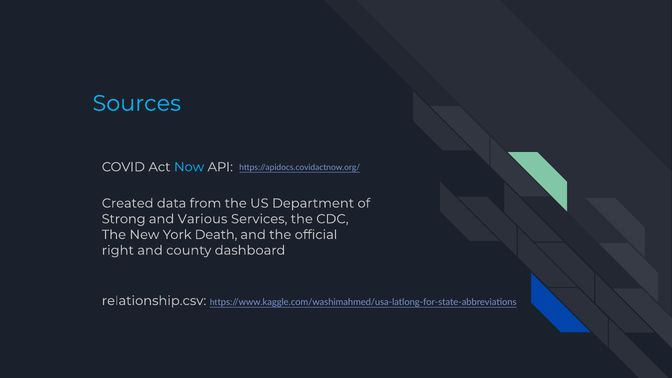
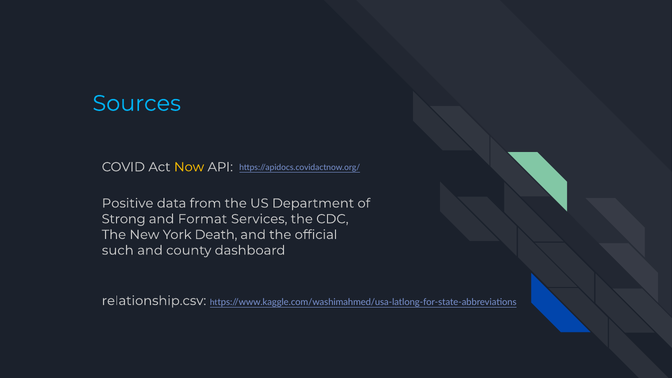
Now colour: light blue -> yellow (189, 167)
Created: Created -> Positive (128, 203)
Various: Various -> Format (203, 219)
right: right -> such (118, 250)
